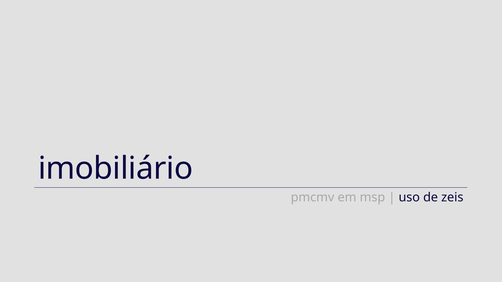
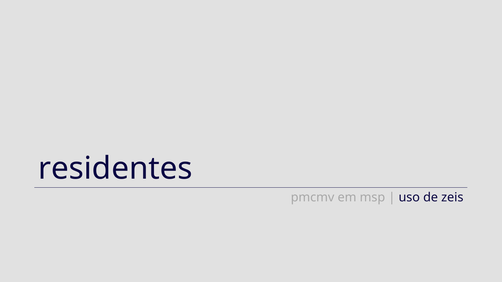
imobiliário: imobiliário -> residentes (115, 169)
